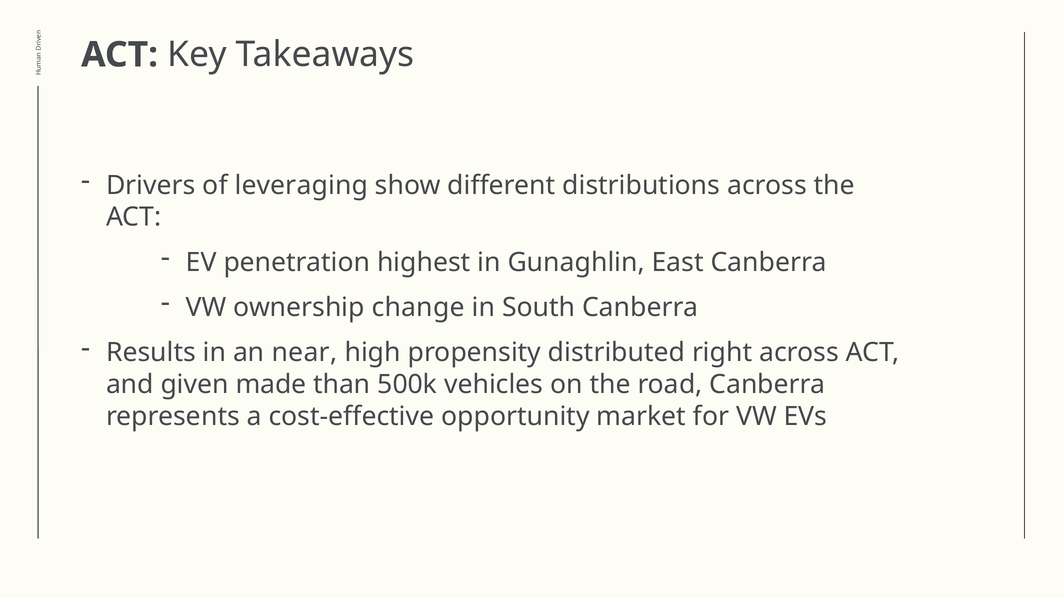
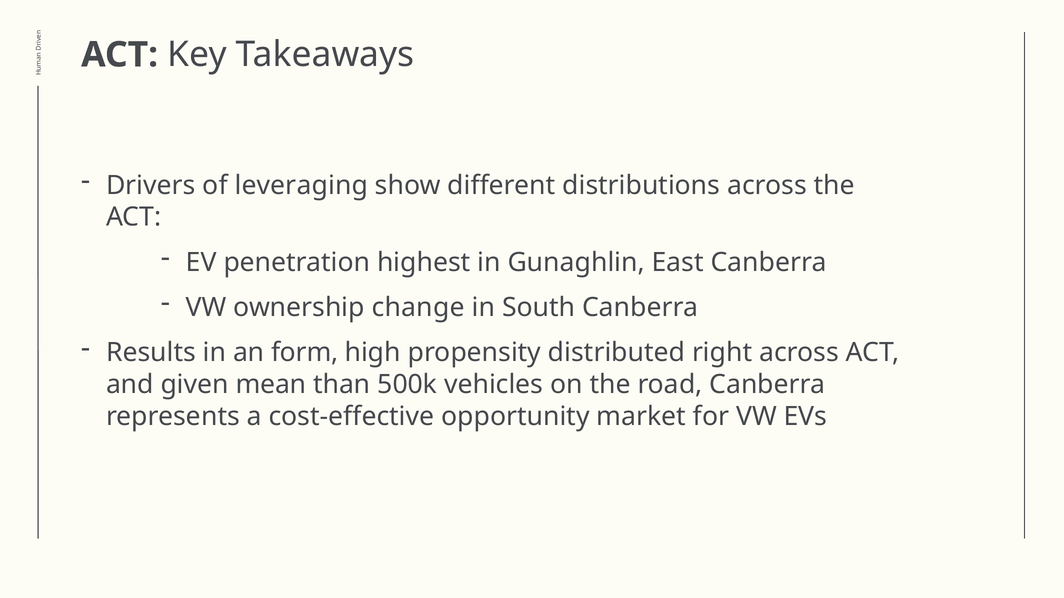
near: near -> form (305, 353)
made: made -> mean (271, 385)
